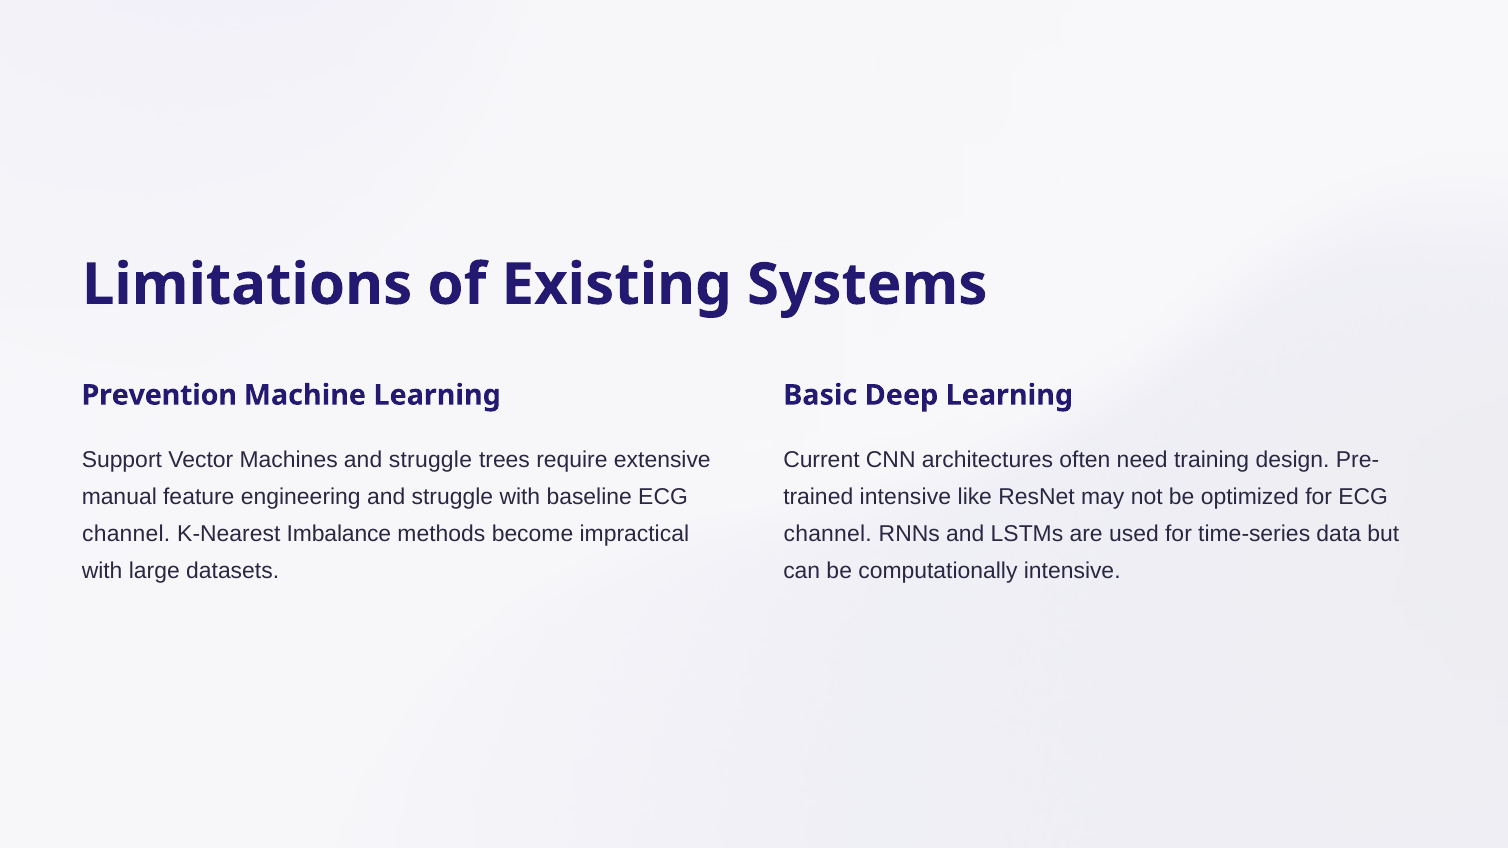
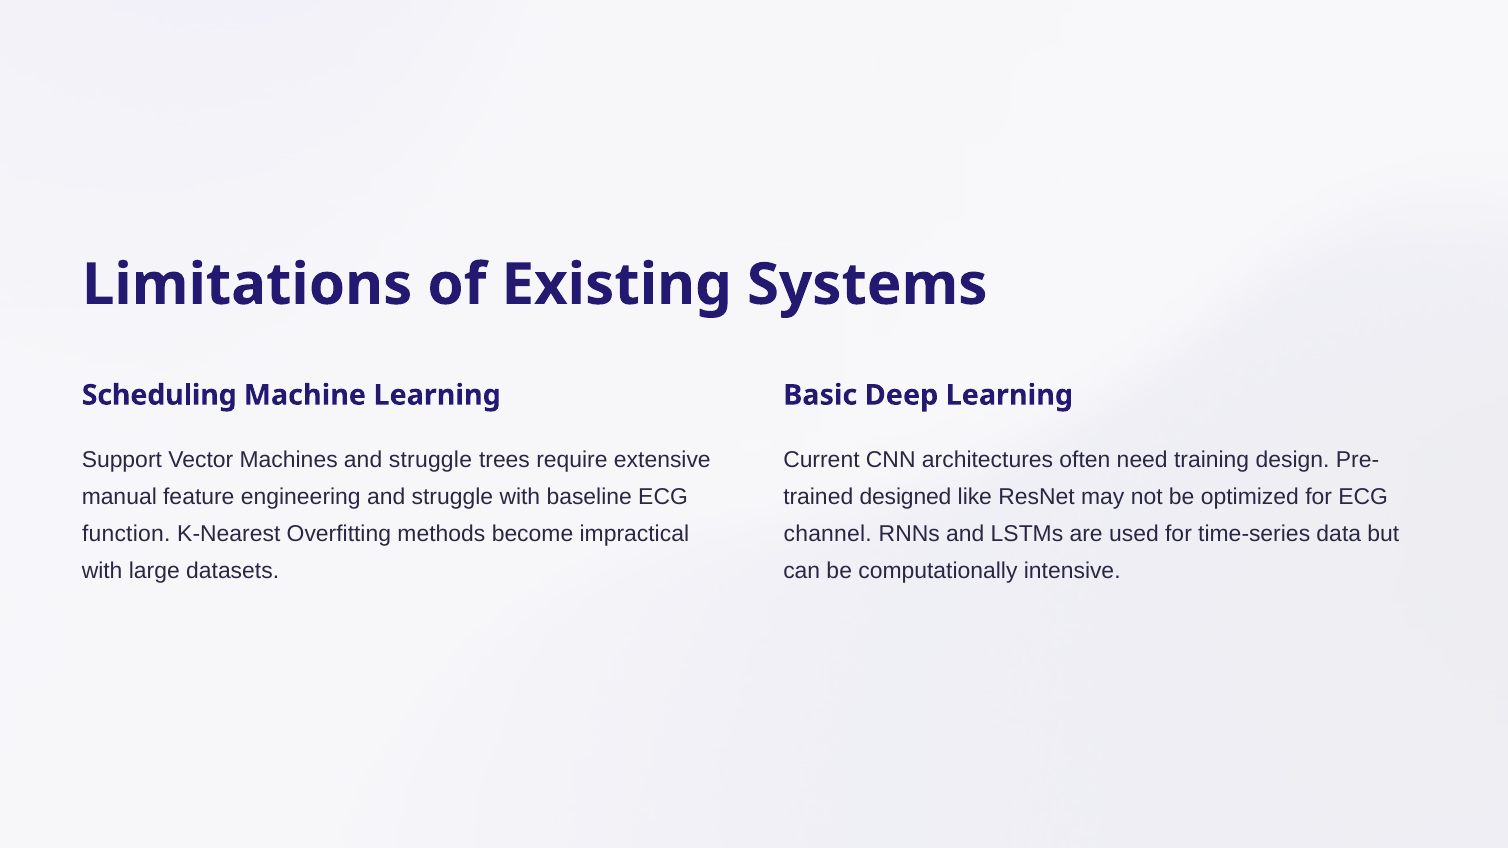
Prevention: Prevention -> Scheduling (159, 395)
intensive: intensive -> designed (906, 497)
channel: channel -> function (126, 534)
Imbalance: Imbalance -> Overfitting (339, 534)
